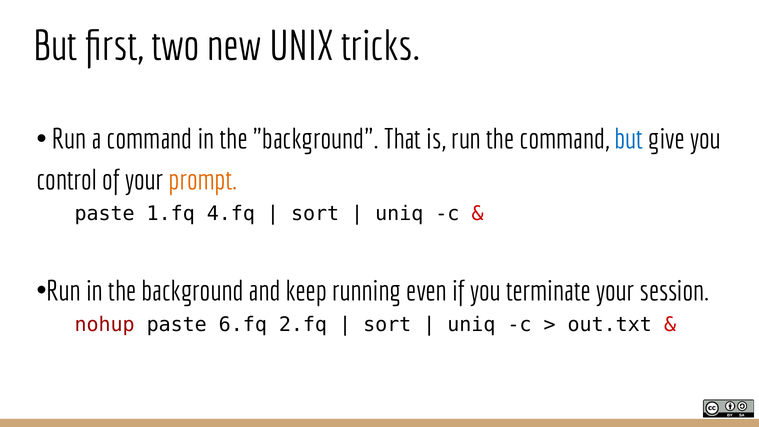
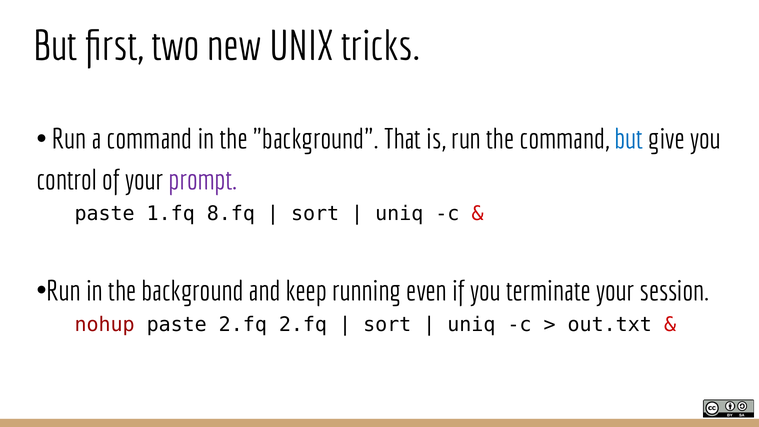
prompt colour: orange -> purple (203, 181)
4.fq: 4.fq -> 8.fq (231, 214)
paste 6.fq: 6.fq -> 2.fq (243, 325)
